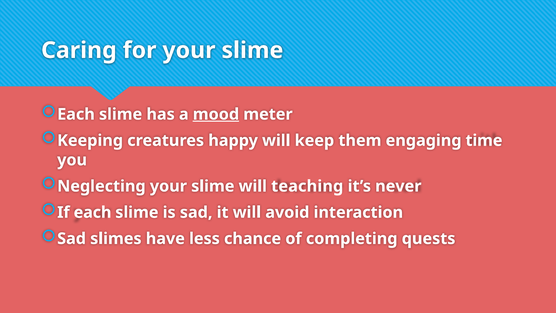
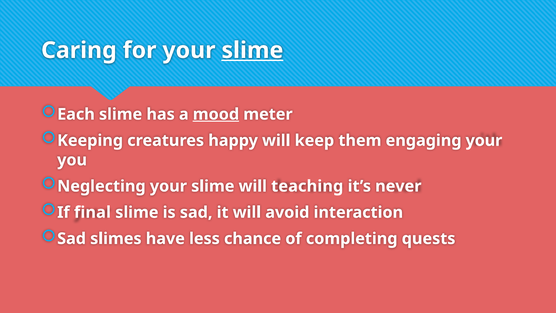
slime underline: none -> present (252, 50)
engaging time: time -> your (484, 140)
If each: each -> final (92, 212)
